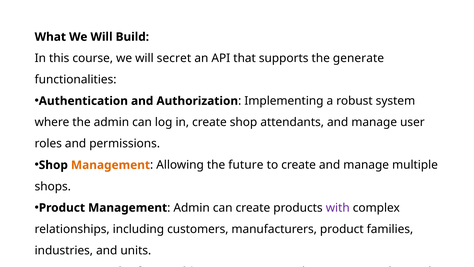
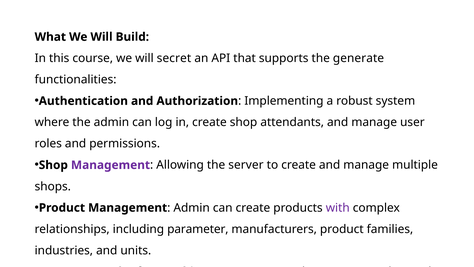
Management colour: orange -> purple (111, 165)
future: future -> server (246, 165)
including customers: customers -> parameter (198, 229)
